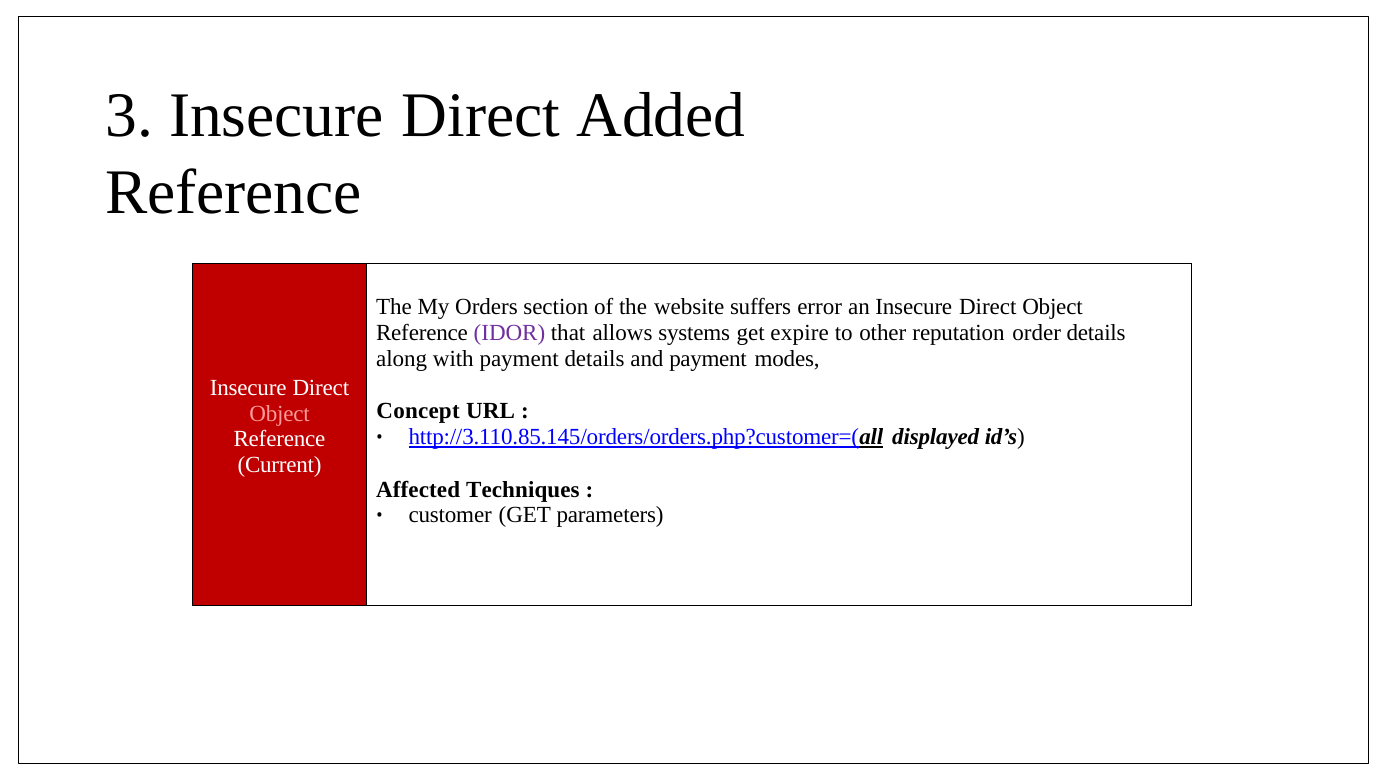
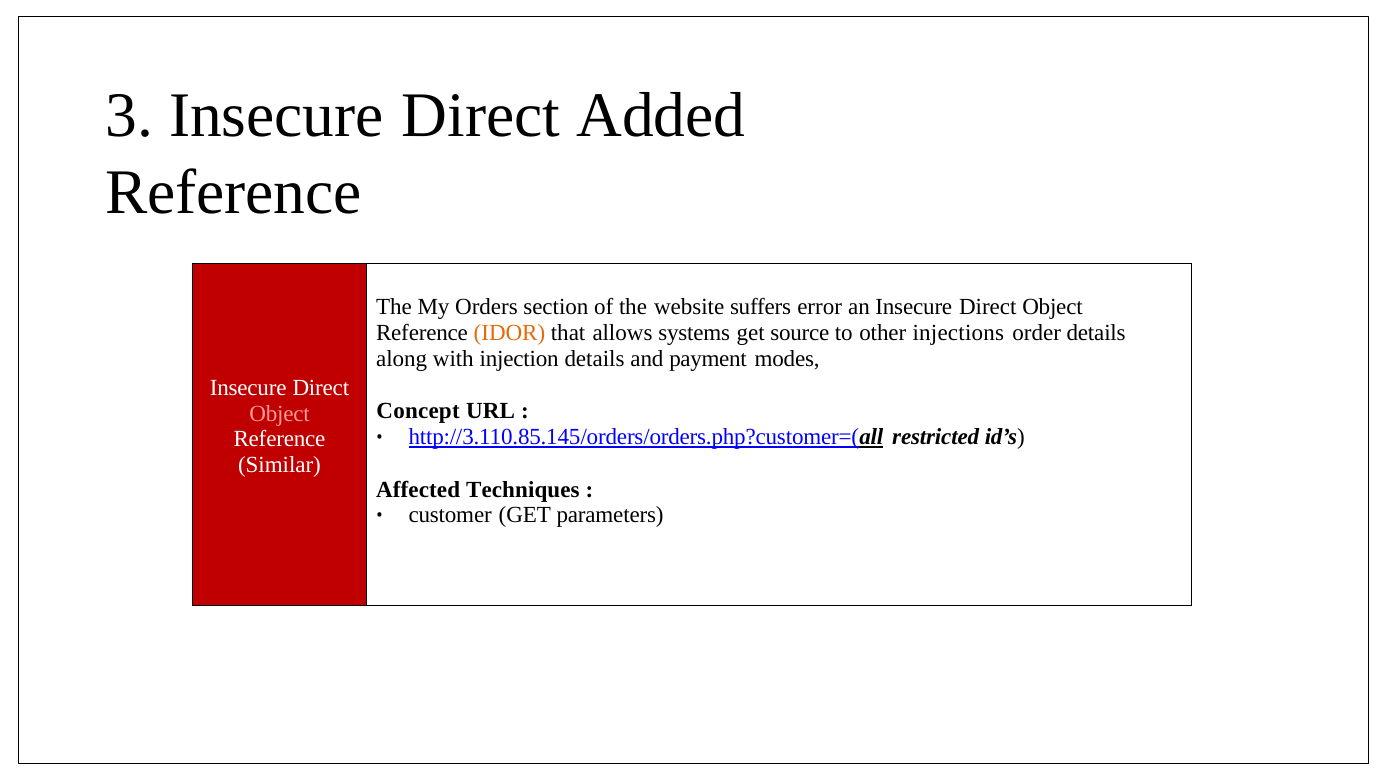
IDOR colour: purple -> orange (509, 333)
expire: expire -> source (800, 333)
reputation: reputation -> injections (958, 333)
with payment: payment -> injection (519, 359)
displayed: displayed -> restricted (936, 437)
Current: Current -> Similar (279, 465)
